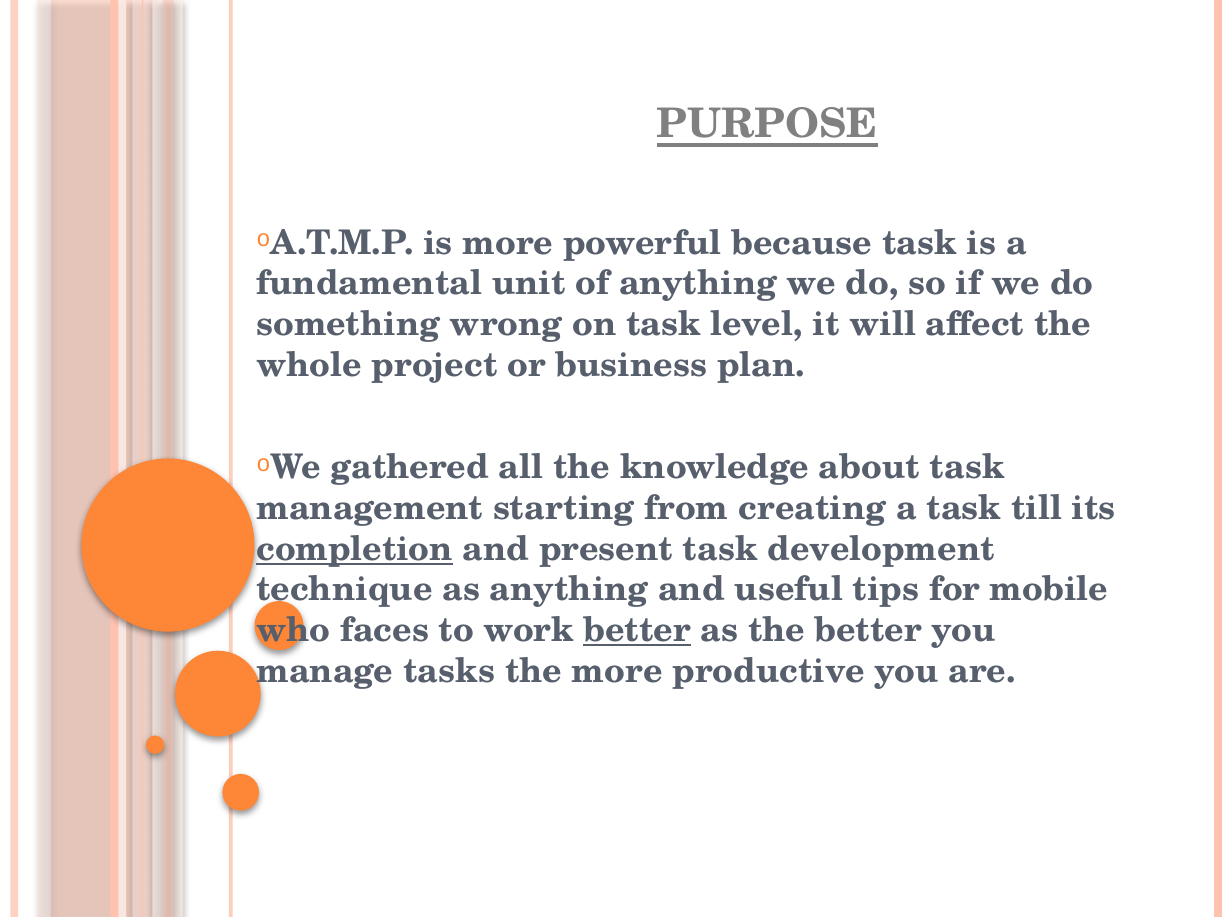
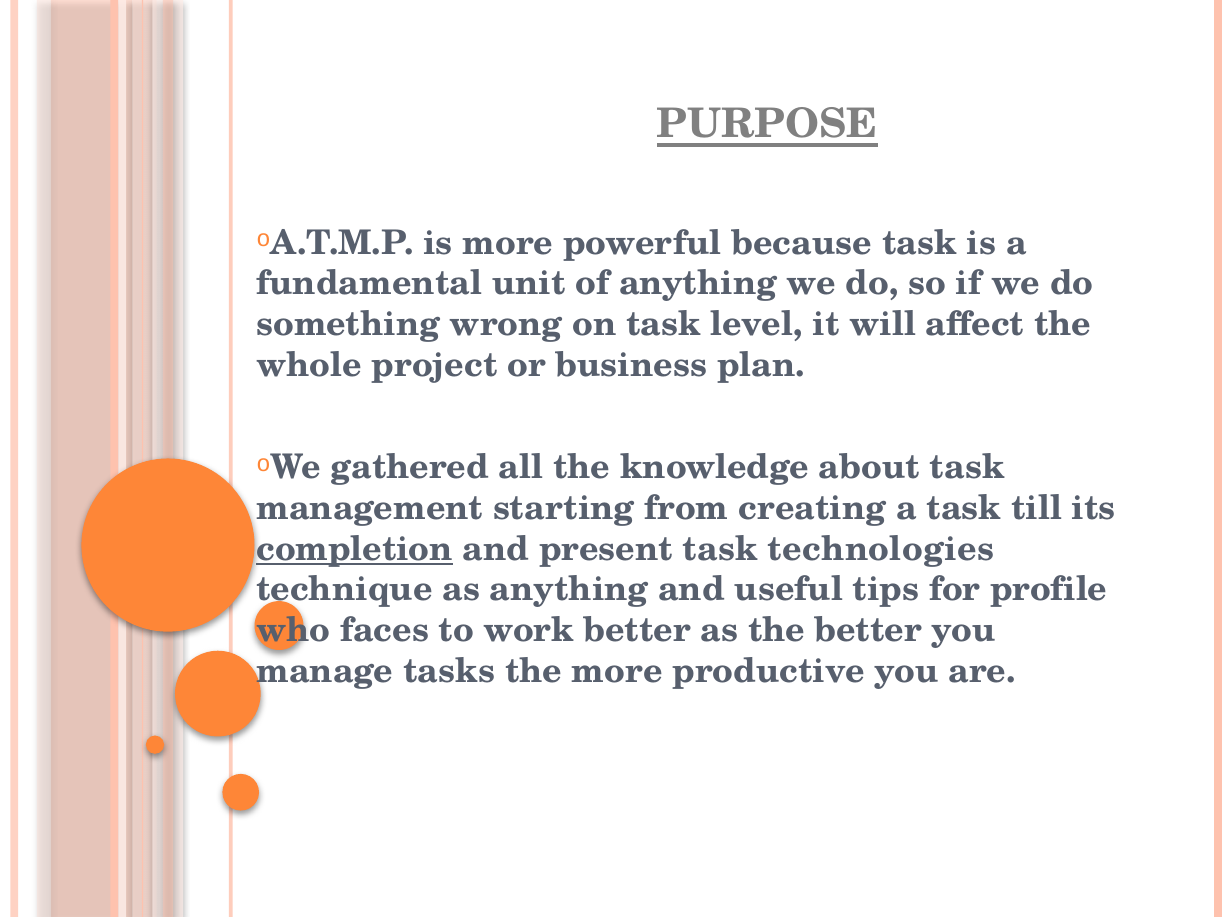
development: development -> technologies (881, 549)
mobile: mobile -> profile (1049, 589)
better underline: present -> none (637, 630)
